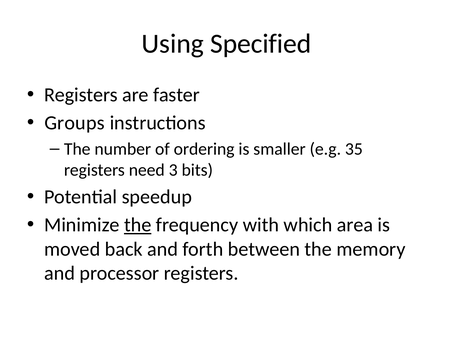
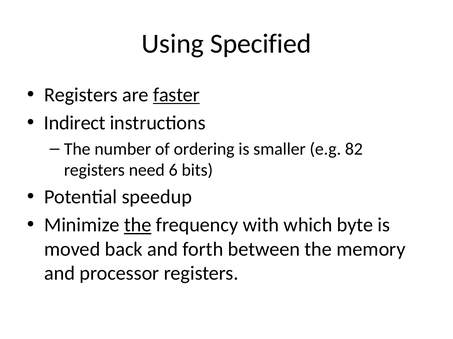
faster underline: none -> present (176, 95)
Groups: Groups -> Indirect (75, 123)
35: 35 -> 82 (354, 149)
3: 3 -> 6 (173, 170)
area: area -> byte (355, 225)
